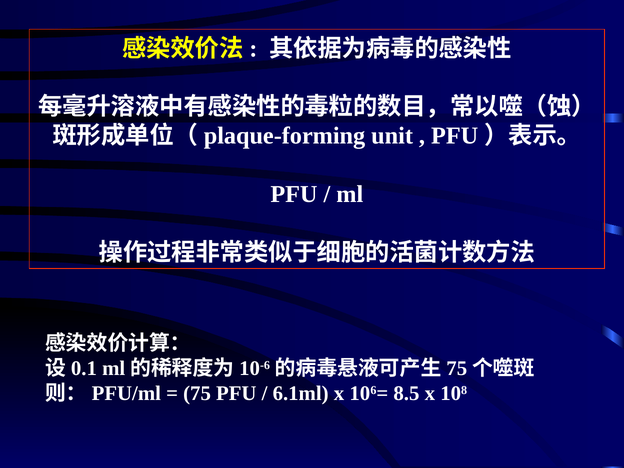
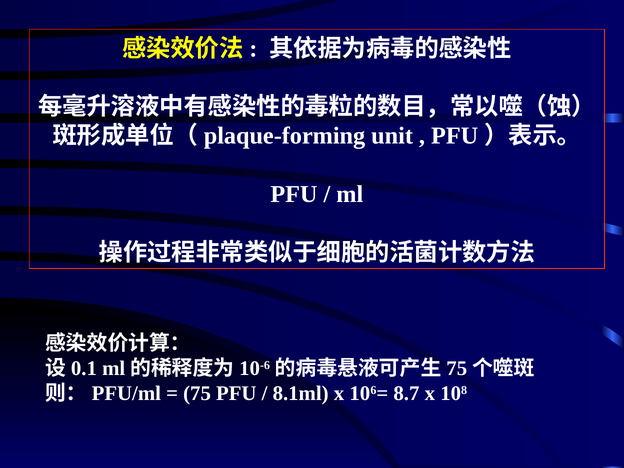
6.1ml: 6.1ml -> 8.1ml (301, 394)
8.5: 8.5 -> 8.7 (406, 394)
